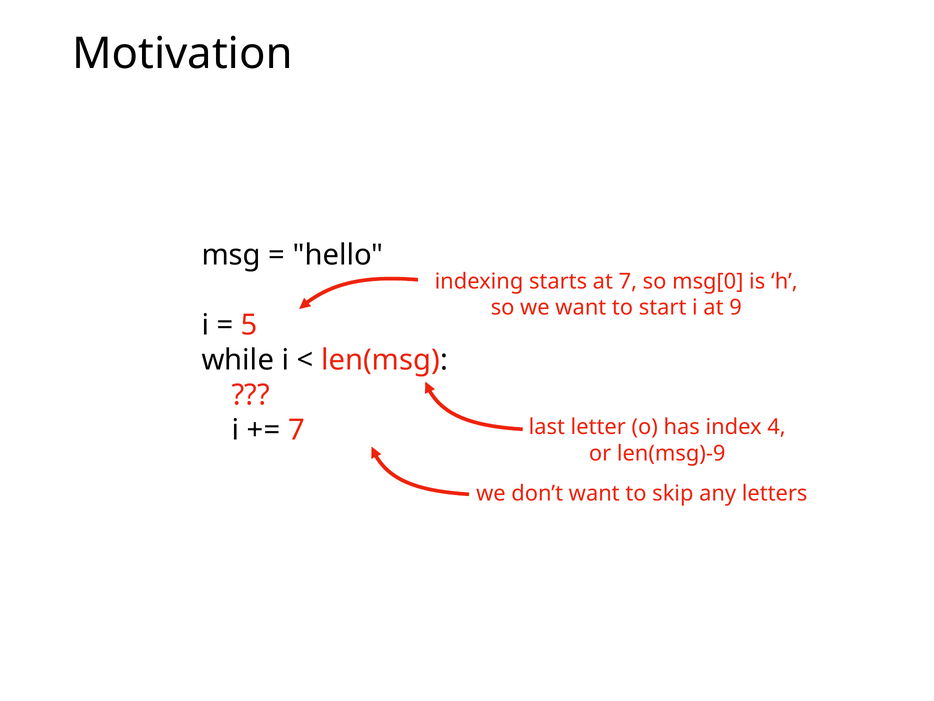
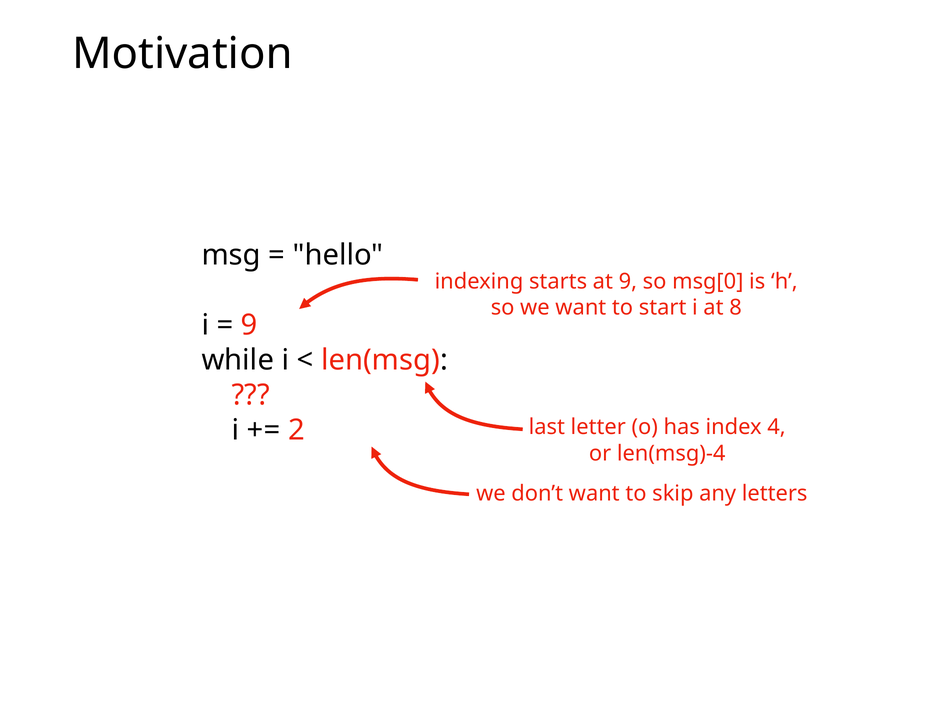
at 7: 7 -> 9 (628, 281)
9: 9 -> 8 (736, 307)
5: 5 -> 9 (249, 325)
7: 7 -> 2 (296, 430)
len(msg)-9: len(msg)-9 -> len(msg)-4 (671, 453)
